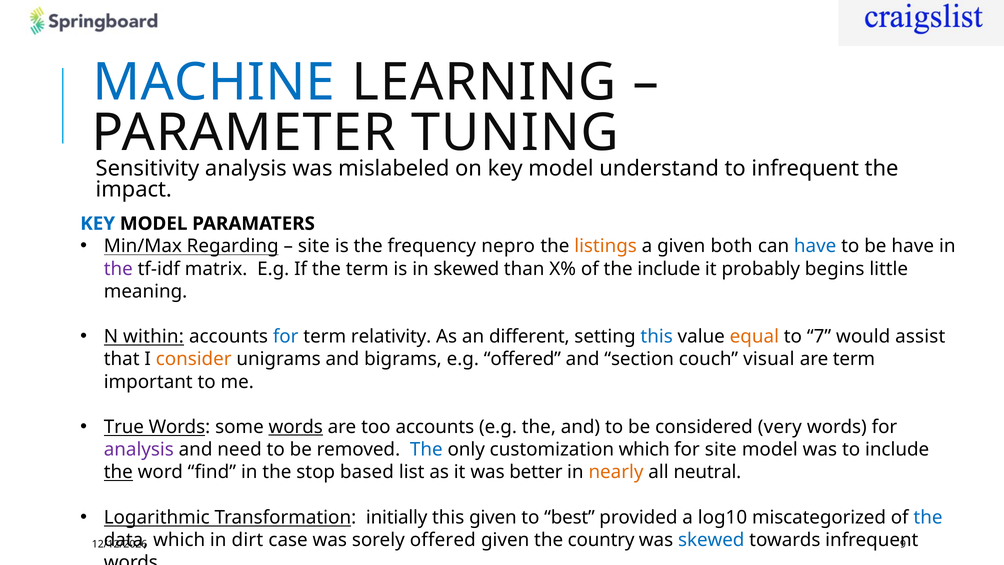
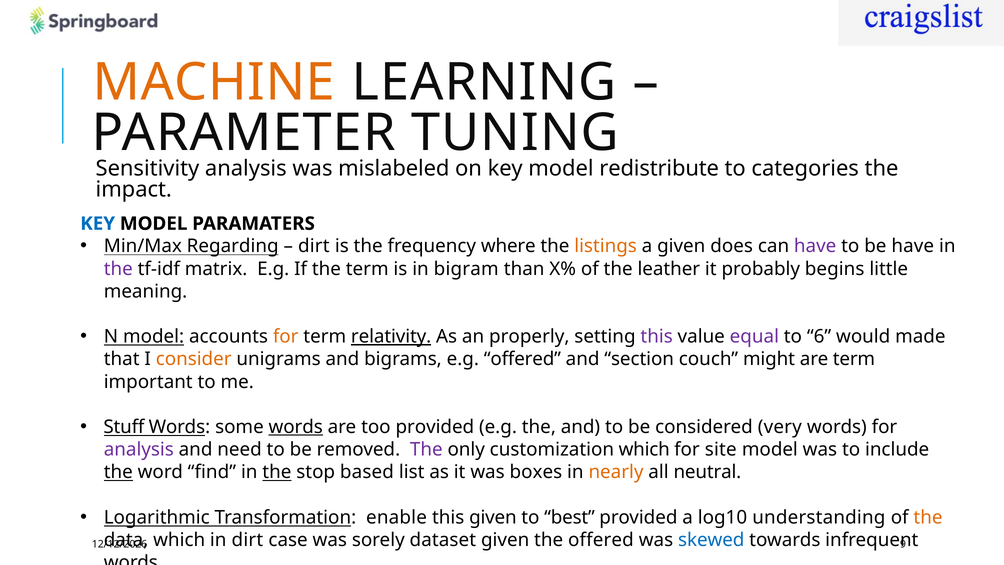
MACHINE colour: blue -> orange (214, 83)
understand: understand -> redistribute (659, 168)
to infrequent: infrequent -> categories (805, 168)
site: site -> dirt (314, 246)
nepro: nepro -> where (508, 246)
both: both -> does (732, 246)
have colour: blue -> purple (815, 246)
in skewed: skewed -> bigram (466, 269)
the include: include -> leather (669, 269)
N within: within -> model (154, 336)
for colour: blue -> orange (286, 336)
relativity underline: none -> present (391, 336)
different: different -> properly (529, 336)
this colour: blue -> purple (657, 336)
equal colour: orange -> purple (754, 336)
7: 7 -> 6 (819, 336)
assist: assist -> made (920, 336)
visual: visual -> might (769, 359)
True: True -> Stuff (124, 427)
too accounts: accounts -> provided (435, 427)
The colour: blue -> purple (426, 449)
the underline: none -> present (277, 472)
better: better -> boxes (536, 472)
initially: initially -> enable (396, 517)
miscategorized: miscategorized -> understanding (819, 517)
the colour: blue -> orange (928, 517)
sorely offered: offered -> dataset (443, 540)
the country: country -> offered (601, 540)
